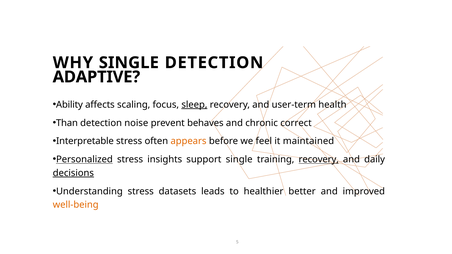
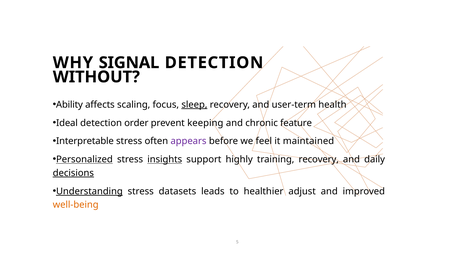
WHY SINGLE: SINGLE -> SIGNAL (129, 63)
ADAPTIVE: ADAPTIVE -> WITHOUT (96, 77)
Than: Than -> Ideal (67, 123)
noise: noise -> order (136, 123)
behaves: behaves -> keeping (205, 123)
correct: correct -> feature (296, 123)
appears colour: orange -> purple (188, 141)
insights underline: none -> present (165, 160)
support single: single -> highly (239, 160)
recovery underline: present -> none (319, 160)
Understanding underline: none -> present (89, 191)
better: better -> adjust (302, 191)
